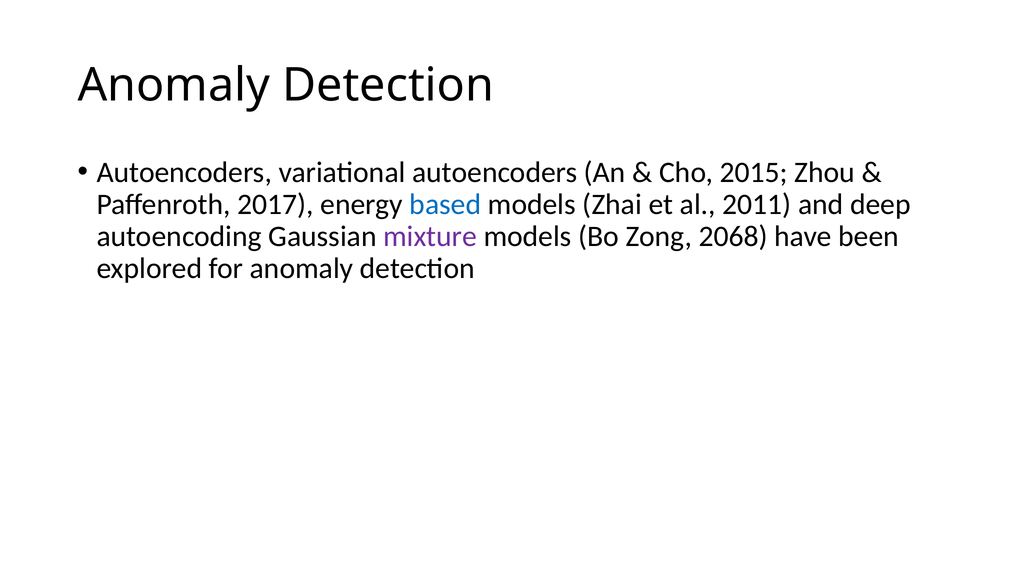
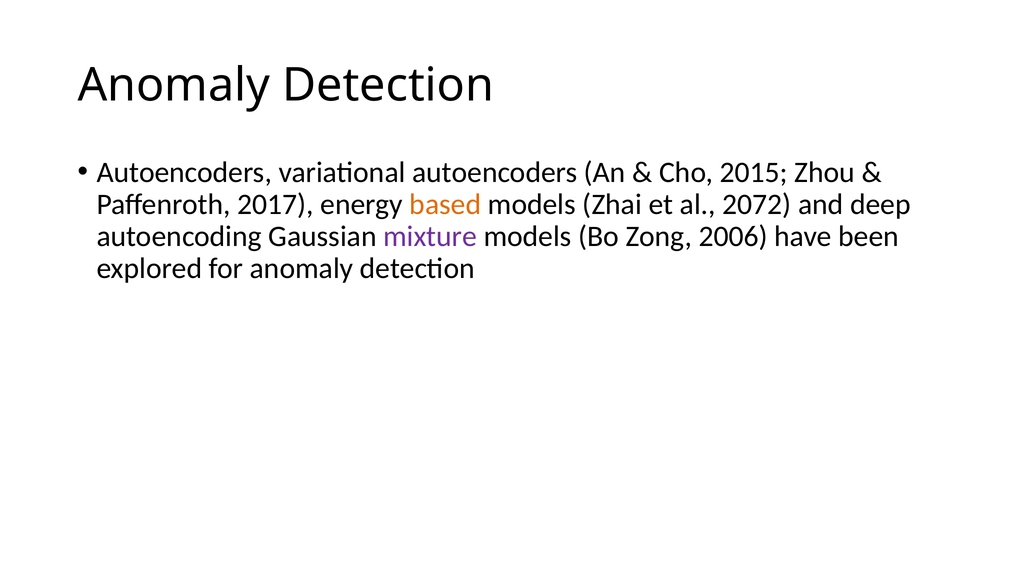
based colour: blue -> orange (445, 204)
2011: 2011 -> 2072 (757, 204)
2068: 2068 -> 2006 (733, 236)
